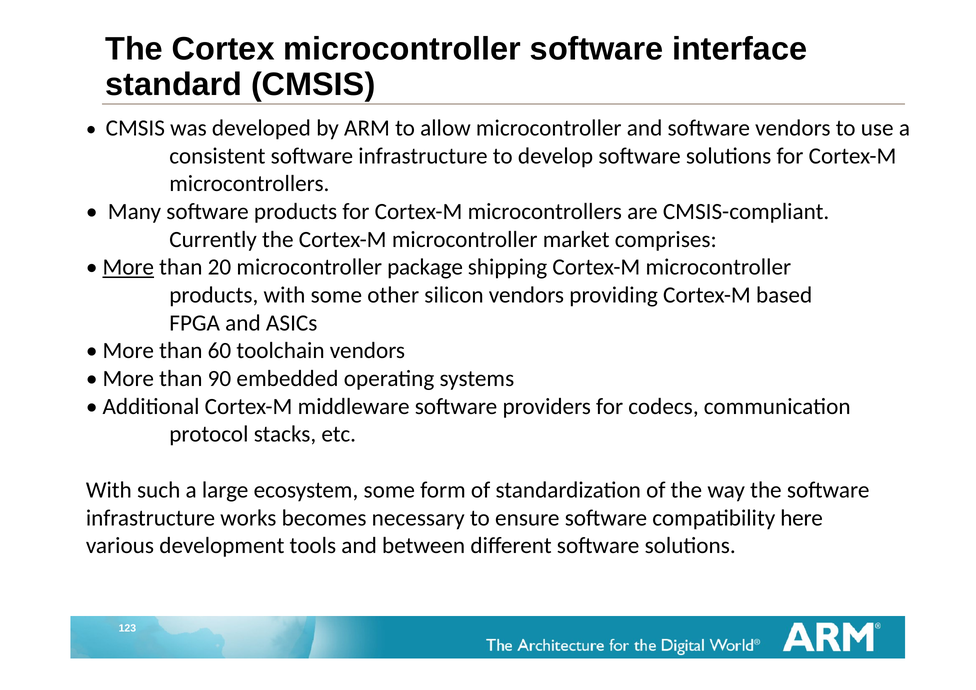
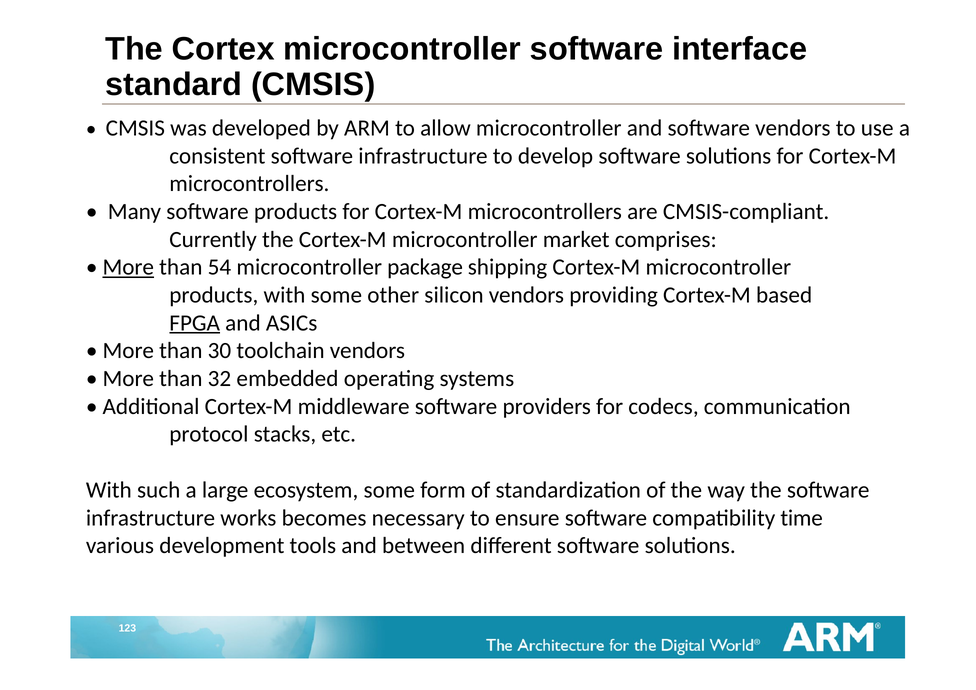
20: 20 -> 54 (219, 267)
FPGA underline: none -> present (195, 323)
60: 60 -> 30 (219, 351)
90: 90 -> 32 (219, 378)
here: here -> time (802, 518)
